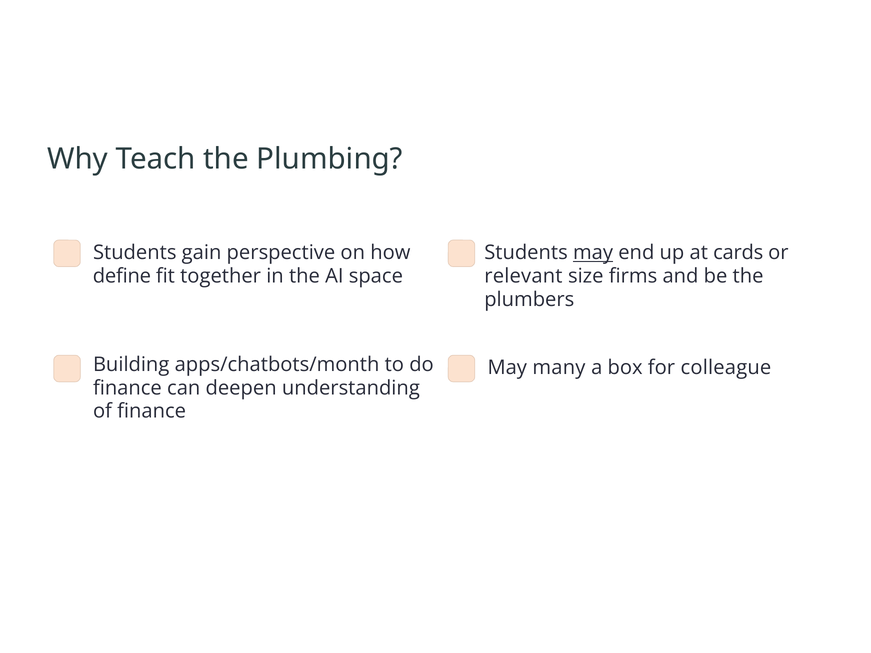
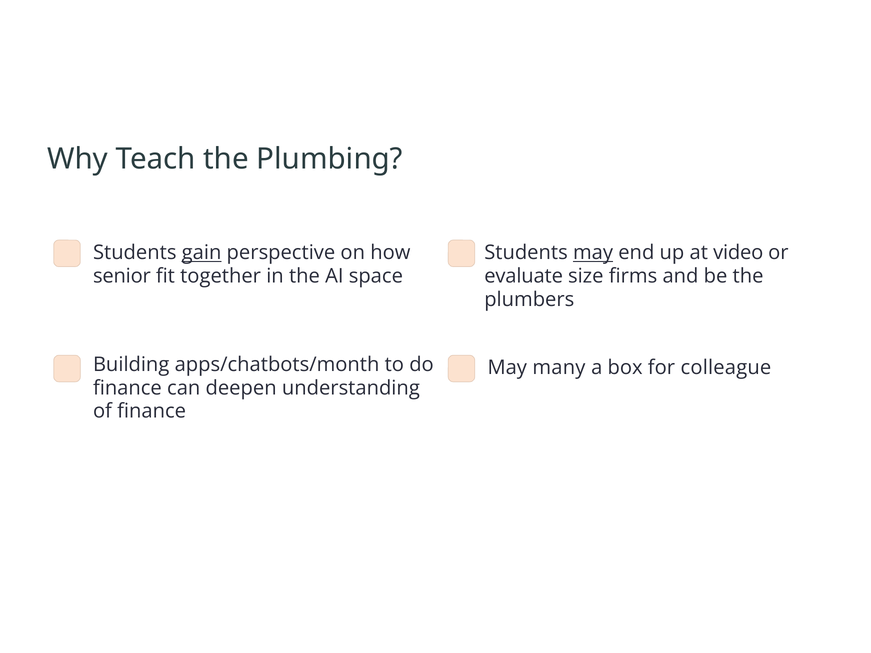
gain underline: none -> present (202, 253)
cards: cards -> video (738, 253)
define: define -> senior (122, 276)
relevant: relevant -> evaluate (524, 276)
